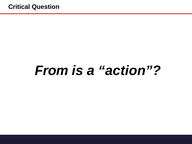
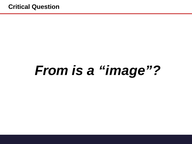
action: action -> image (130, 71)
